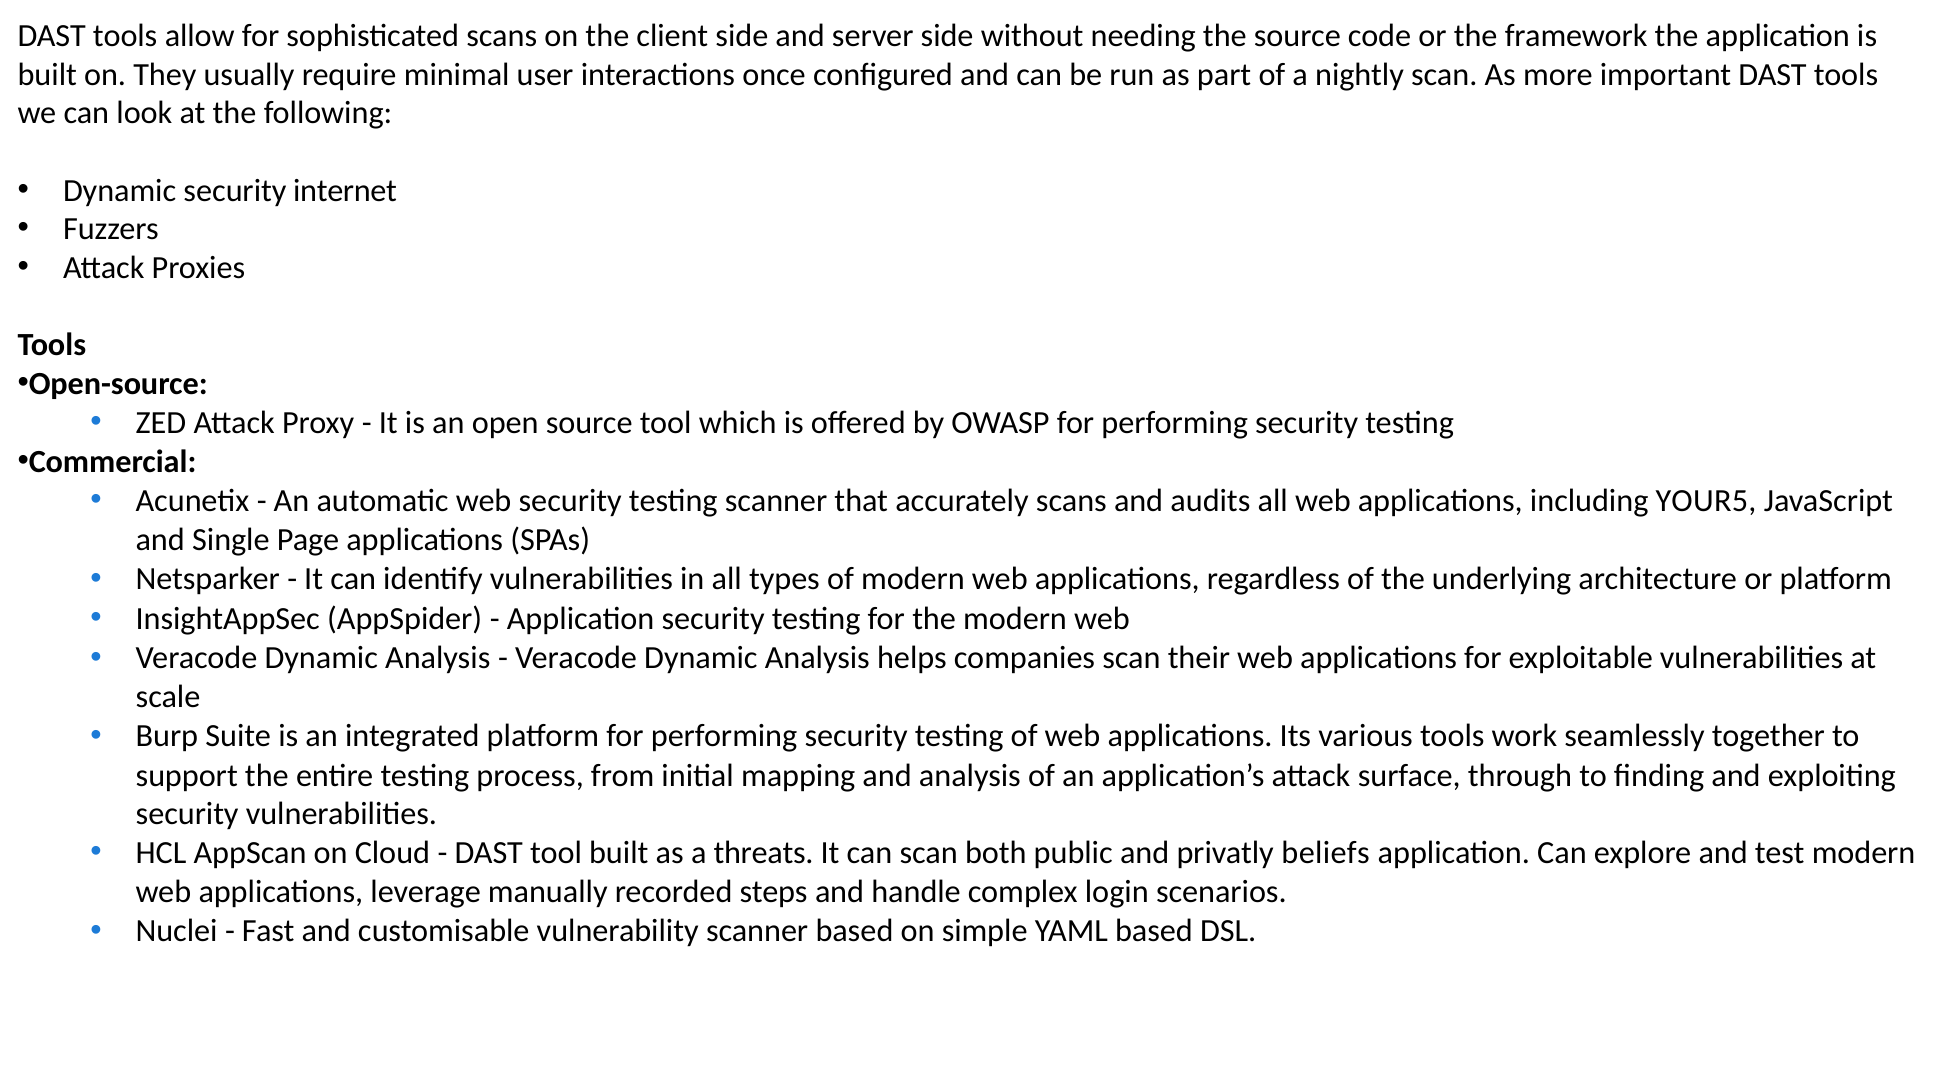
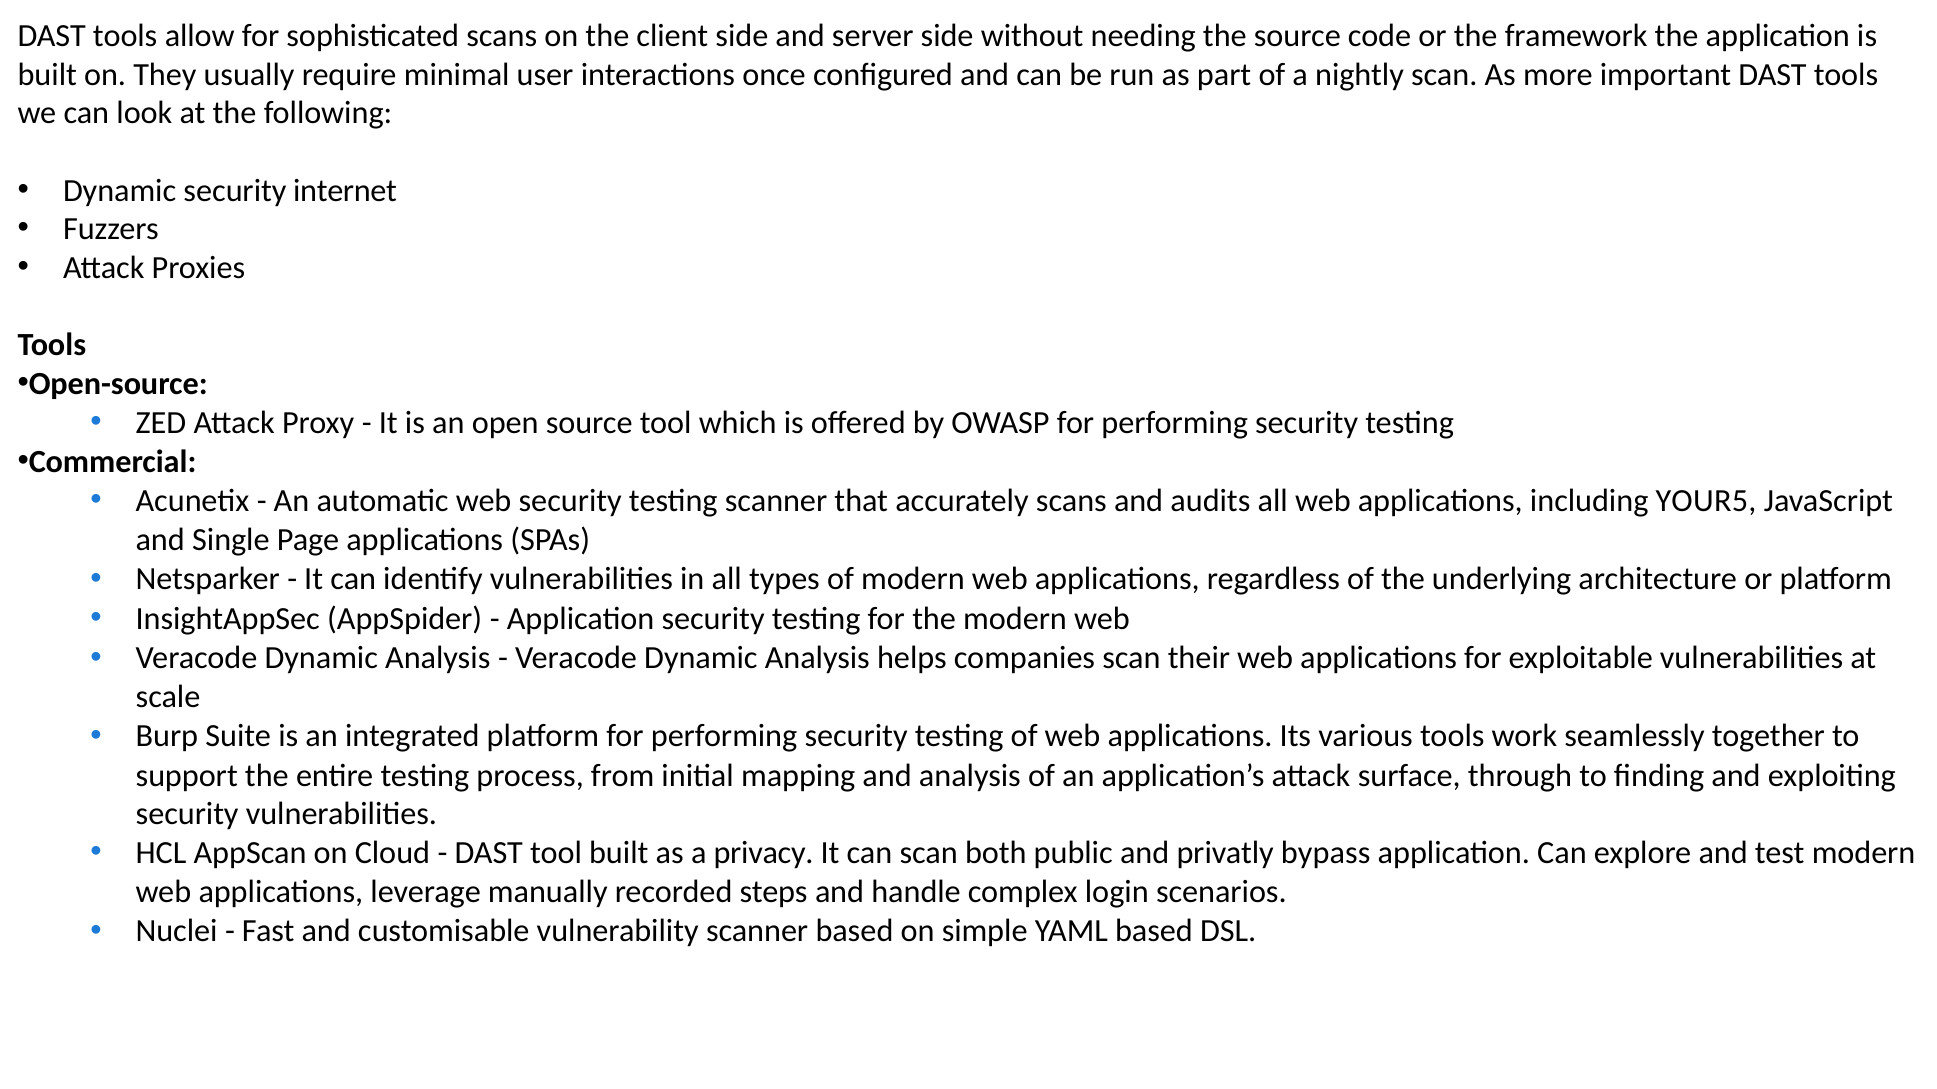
threats: threats -> privacy (764, 853)
beliefs: beliefs -> bypass (1326, 853)
